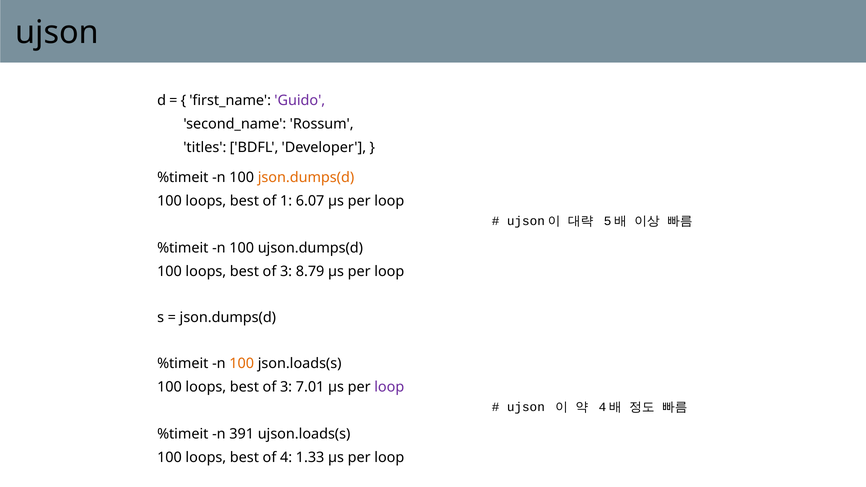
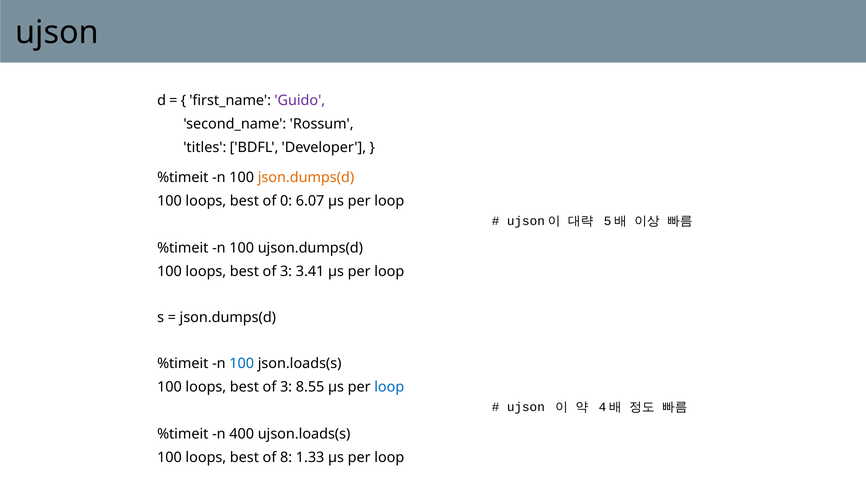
1: 1 -> 0 (286, 201)
8.79: 8.79 -> 3.41 (310, 272)
100 colour: orange -> blue (242, 364)
7.01: 7.01 -> 8.55 (310, 387)
loop colour: purple -> blue (389, 387)
391: 391 -> 400 (242, 434)
of 4: 4 -> 8 (286, 458)
